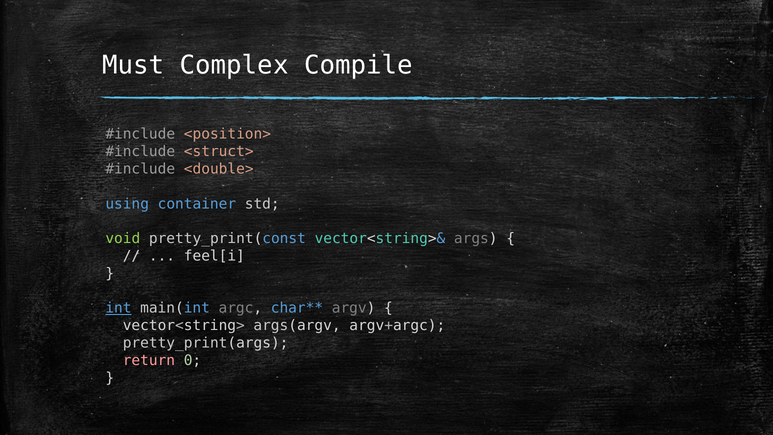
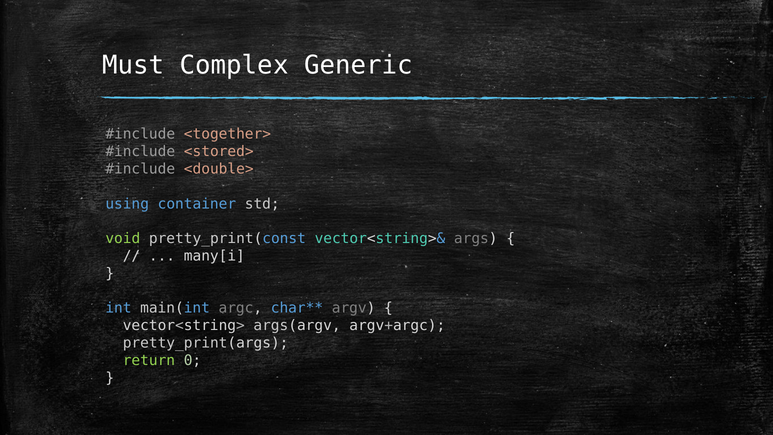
Compile: Compile -> Generic (358, 65)
<position>: <position> -> <together> (227, 134)
<struct>: <struct> -> <stored> (219, 152)
feel[i: feel[i -> many[i (214, 256)
int underline: present -> none (118, 308)
return colour: pink -> light green (149, 360)
